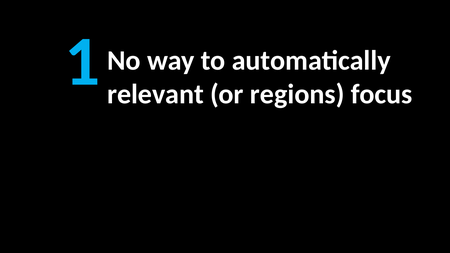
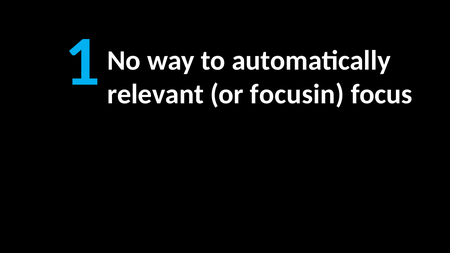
regions: regions -> focusin (297, 94)
